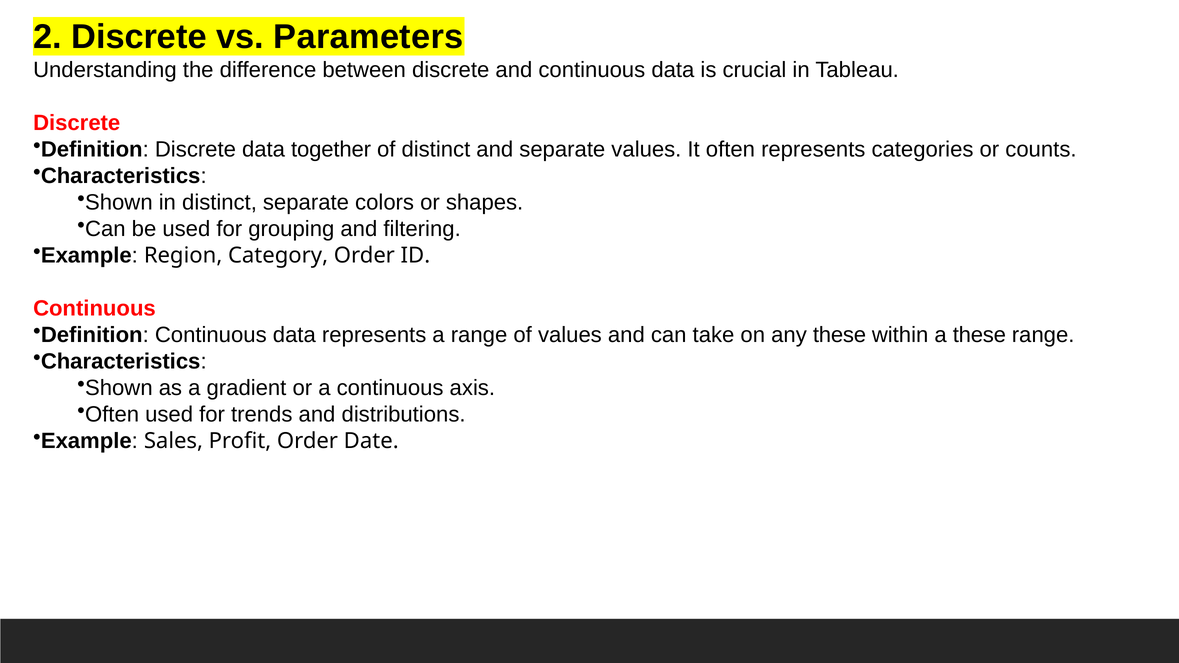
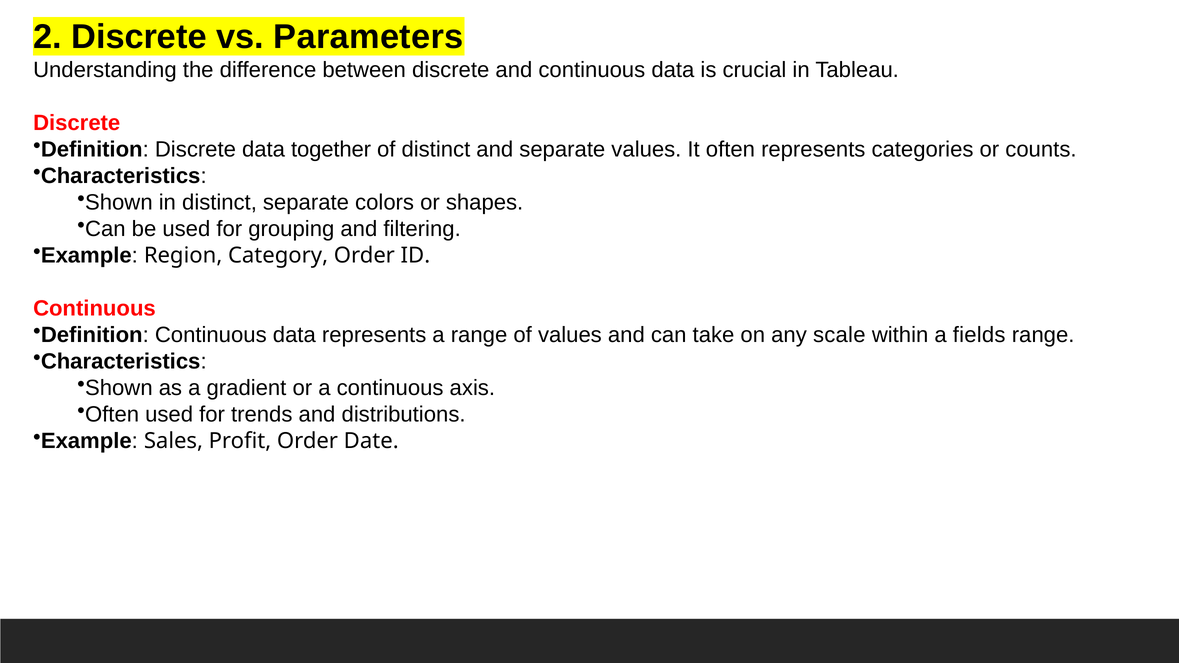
any these: these -> scale (839, 335)
a these: these -> fields (979, 335)
